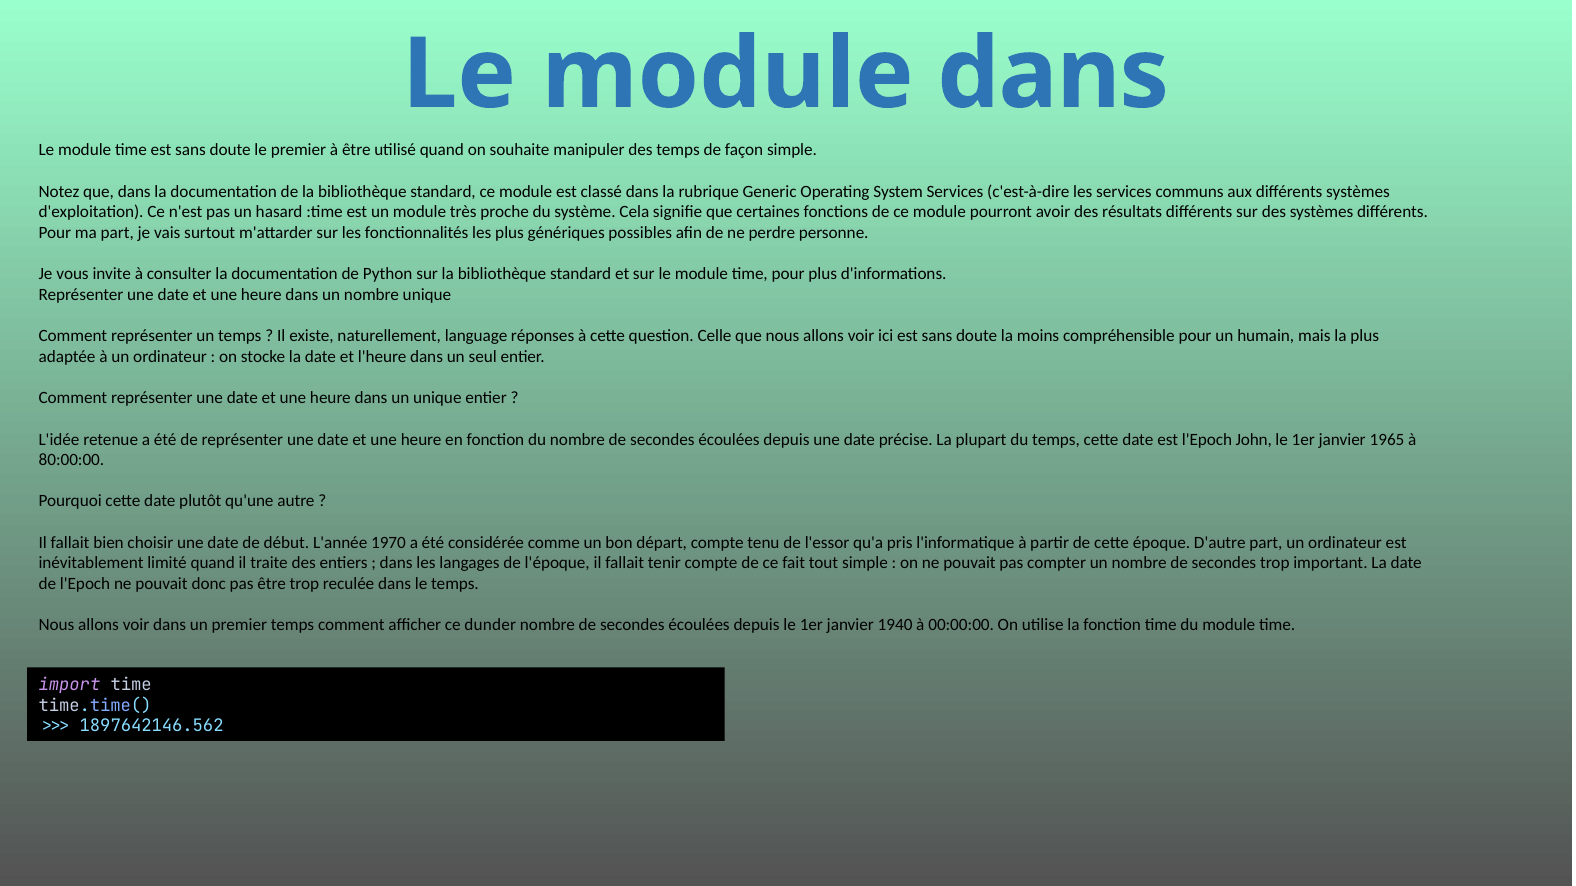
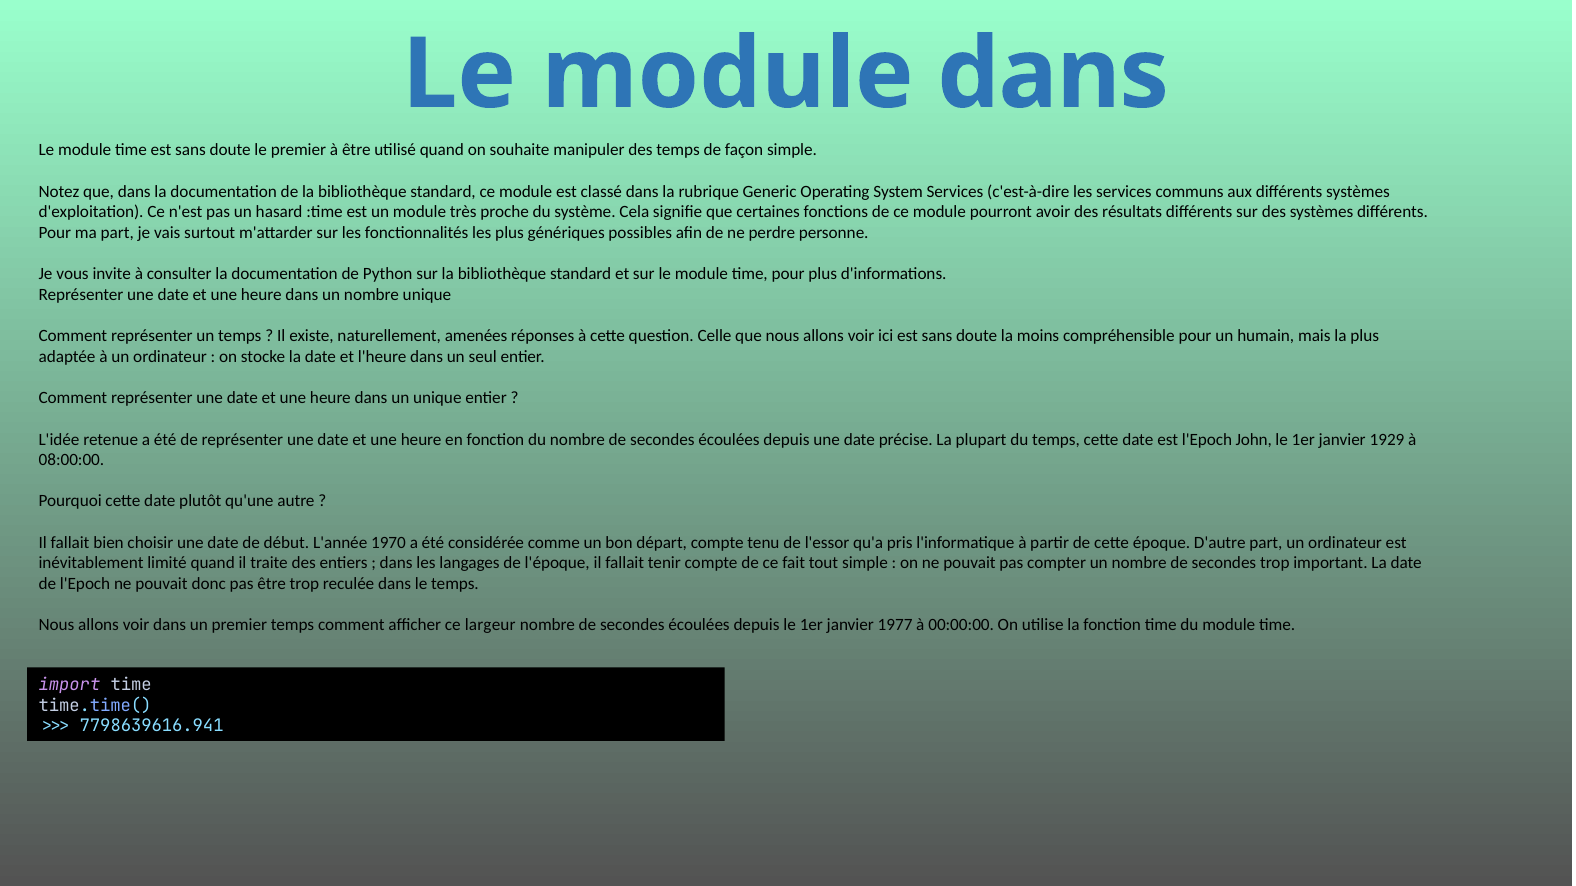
language: language -> amenées (476, 336)
1965: 1965 -> 1929 (1387, 440)
80:00:00: 80:00:00 -> 08:00:00 (71, 460)
dunder: dunder -> largeur (490, 626)
1940: 1940 -> 1977 (895, 626)
1897642146.562: 1897642146.562 -> 7798639616.941 (152, 726)
